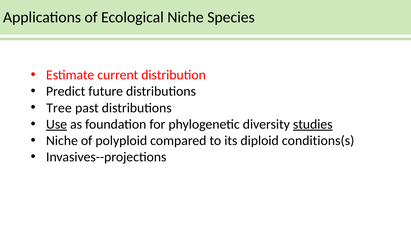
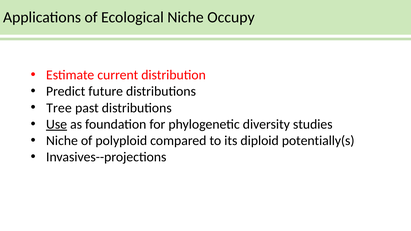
Species: Species -> Occupy (231, 17)
studies underline: present -> none (313, 124)
conditions(s: conditions(s -> potentially(s (318, 141)
